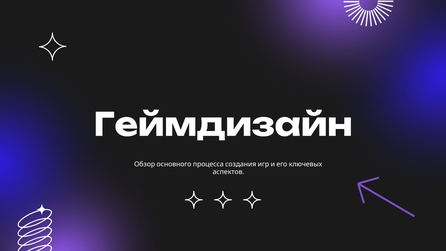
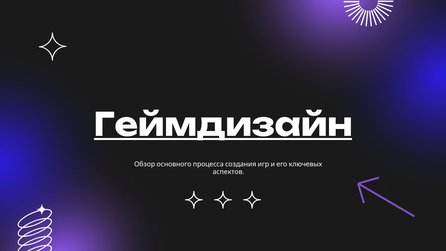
Геймдизайн underline: none -> present (223, 125)
